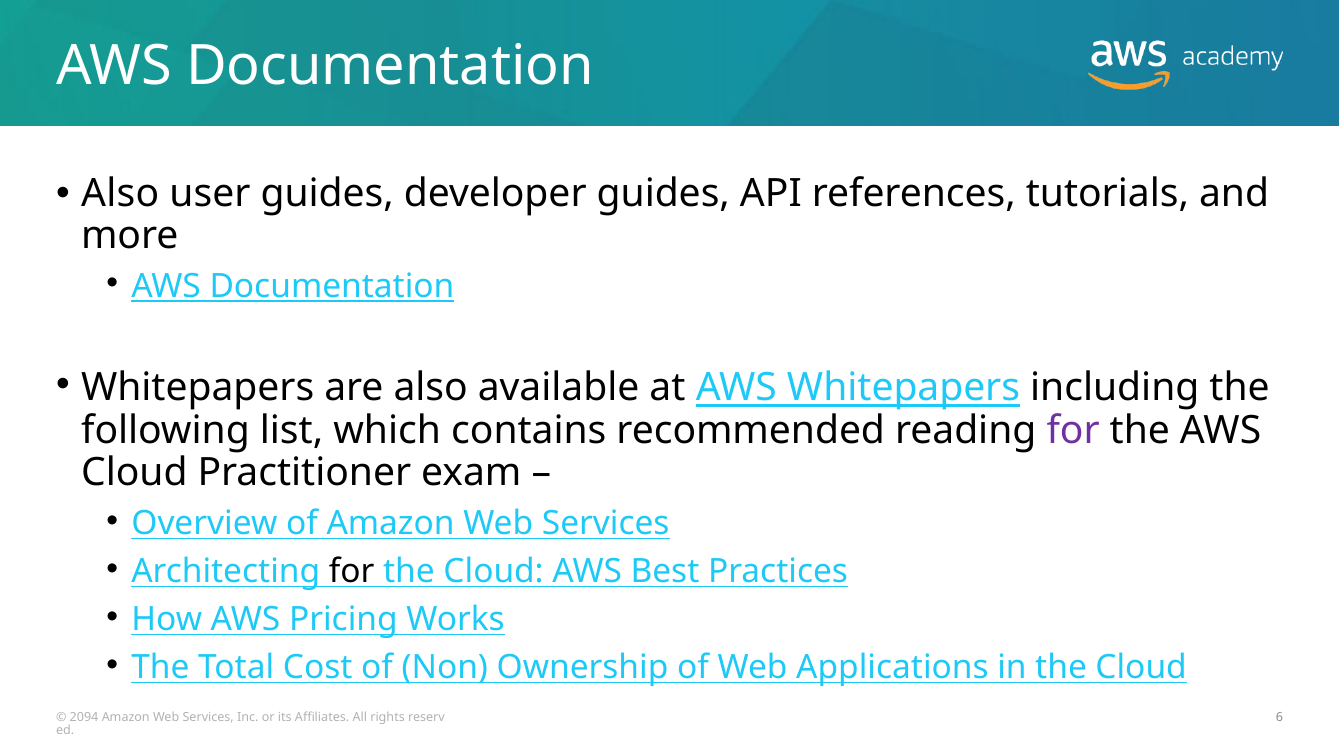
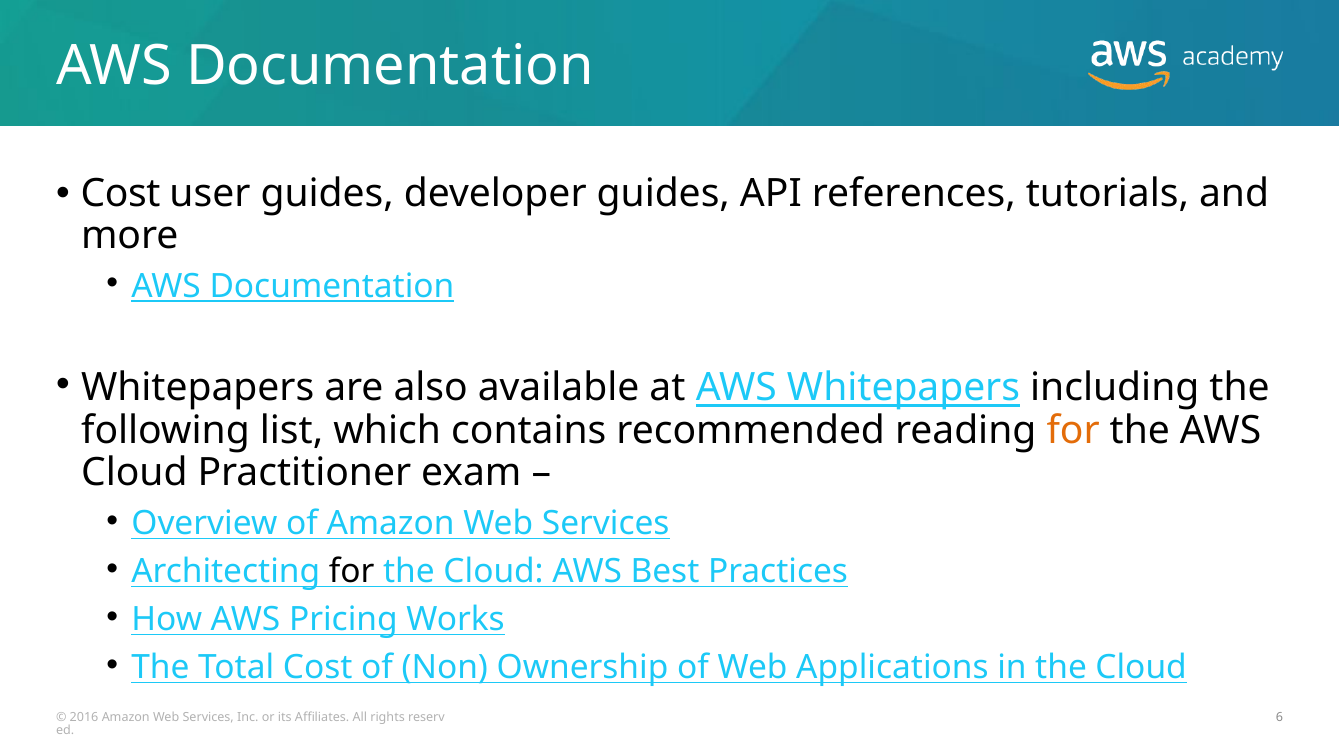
Also: Also -> Cost (121, 194)
for colour: purple -> orange (1073, 431)
2094: 2094 -> 2016 (84, 718)
